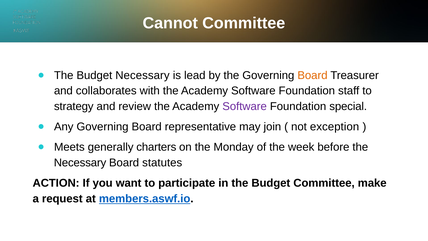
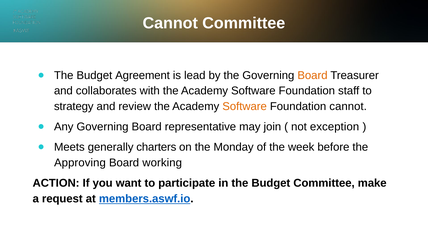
Budget Necessary: Necessary -> Agreement (143, 75)
Software colour: purple -> orange (245, 106)
Foundation special: special -> cannot (348, 106)
Necessary: Necessary -> Approving (80, 163)
statutes: statutes -> working (162, 163)
